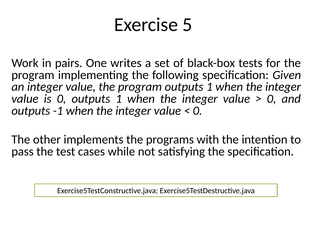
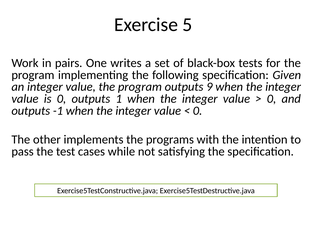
program outputs 1: 1 -> 9 (209, 87)
